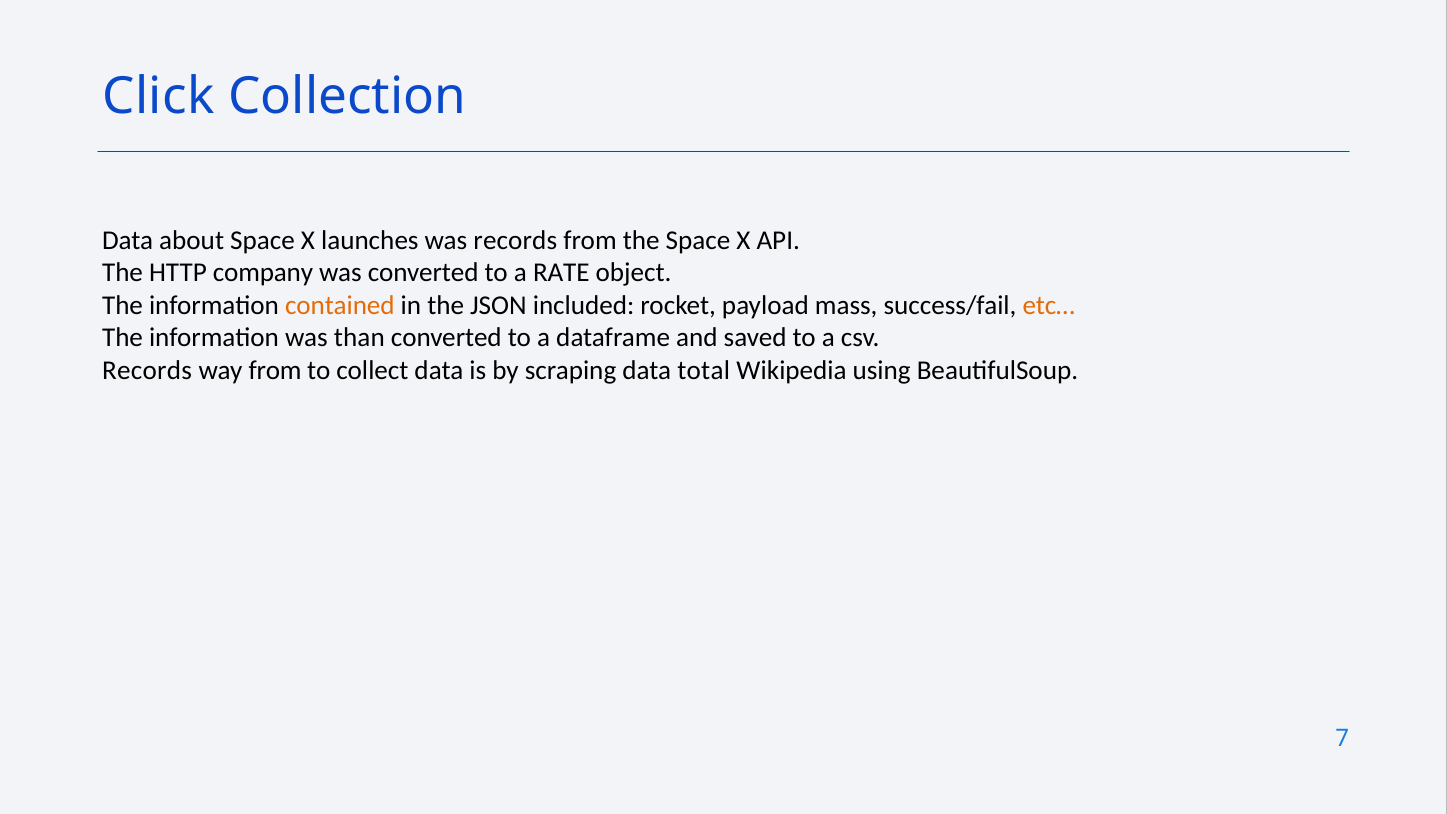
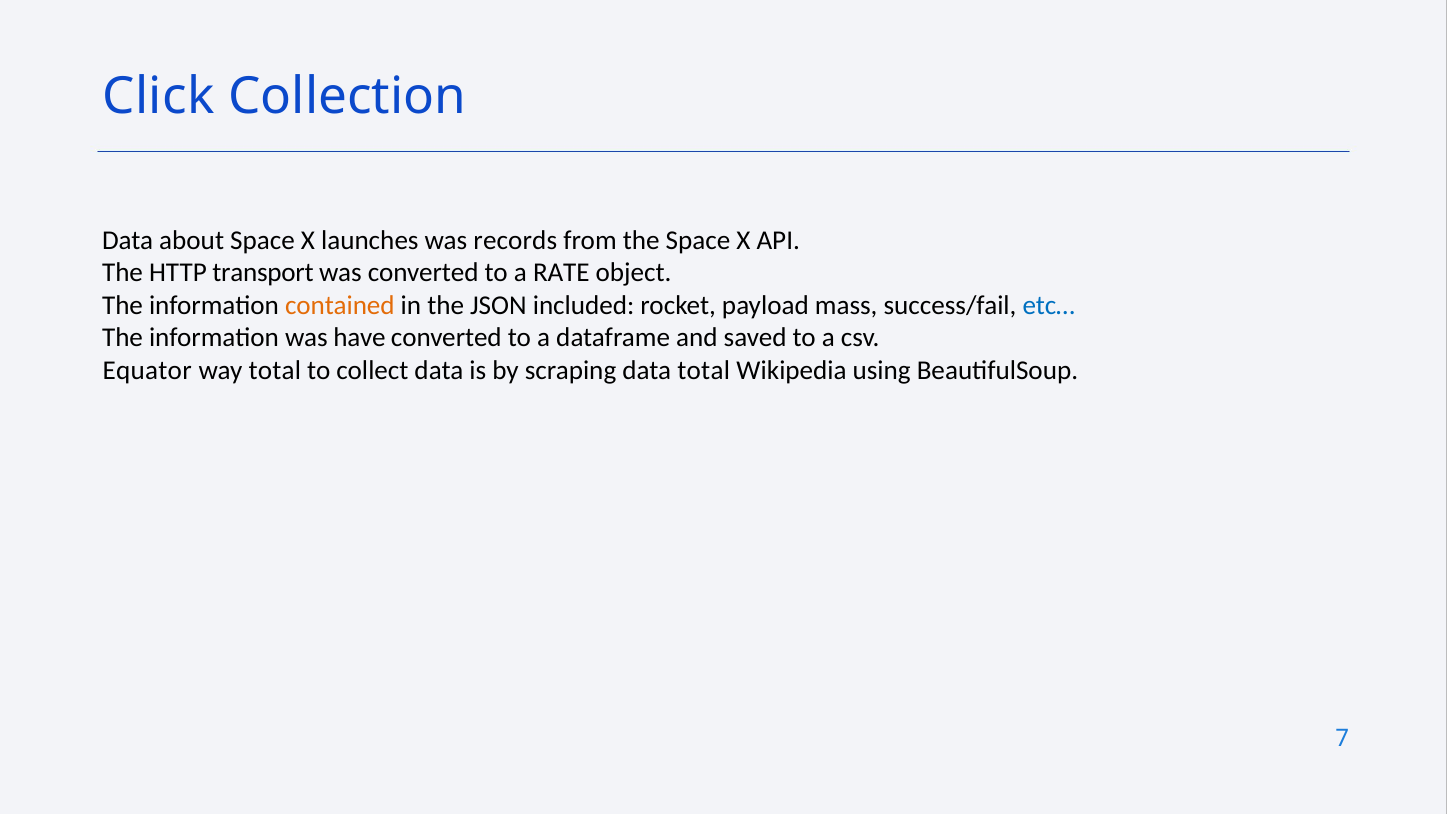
company: company -> transport (263, 273)
etc… colour: orange -> blue (1049, 305)
than: than -> have (359, 338)
Records: Records -> Equator (147, 370)
way from: from -> total (275, 370)
